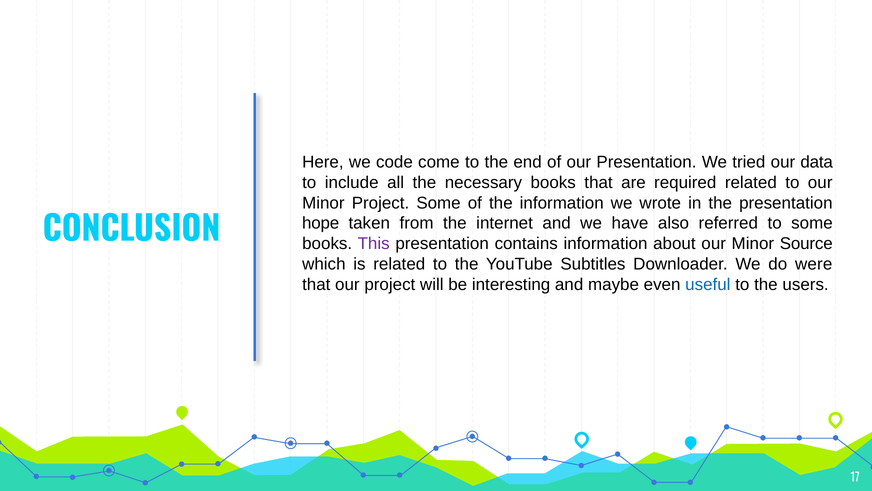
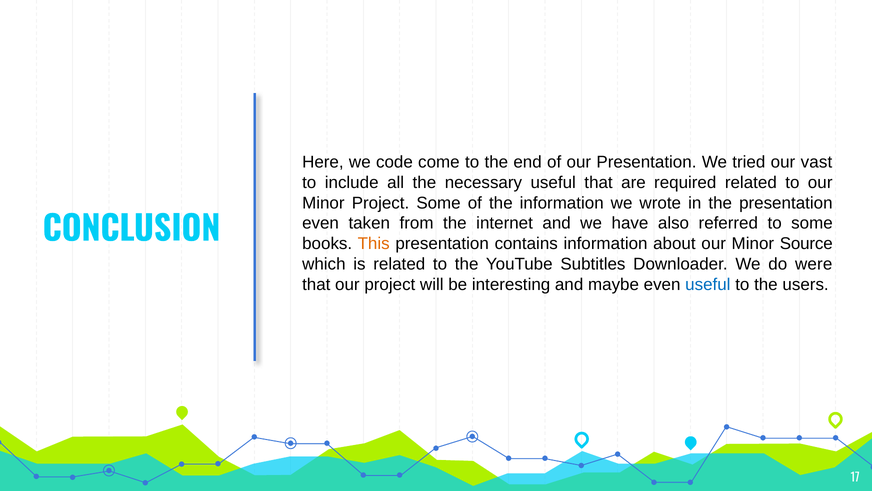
data: data -> vast (816, 162)
necessary books: books -> useful (553, 182)
hope: hope -> even (321, 223)
This colour: purple -> orange (374, 243)
